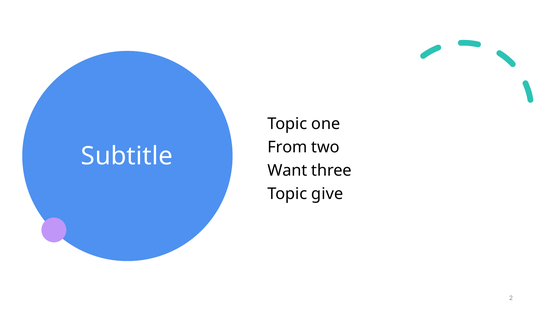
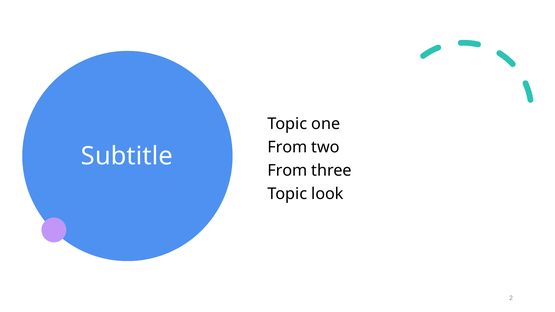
Want: Want -> From (287, 171)
give: give -> look (327, 194)
